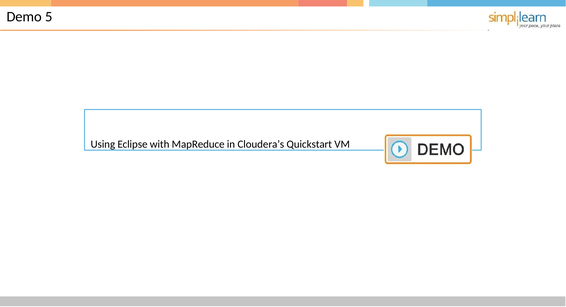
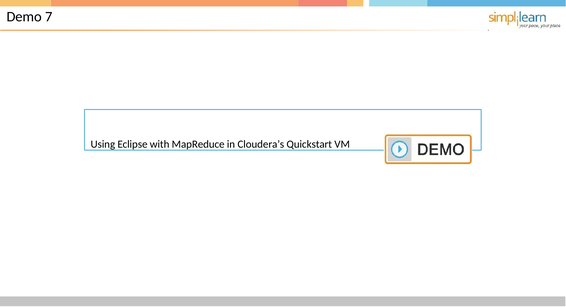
5: 5 -> 7 (49, 17)
